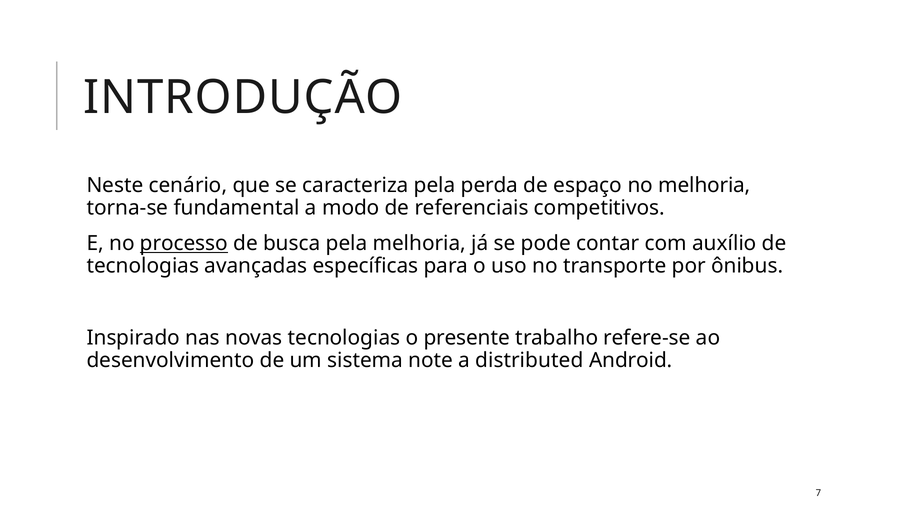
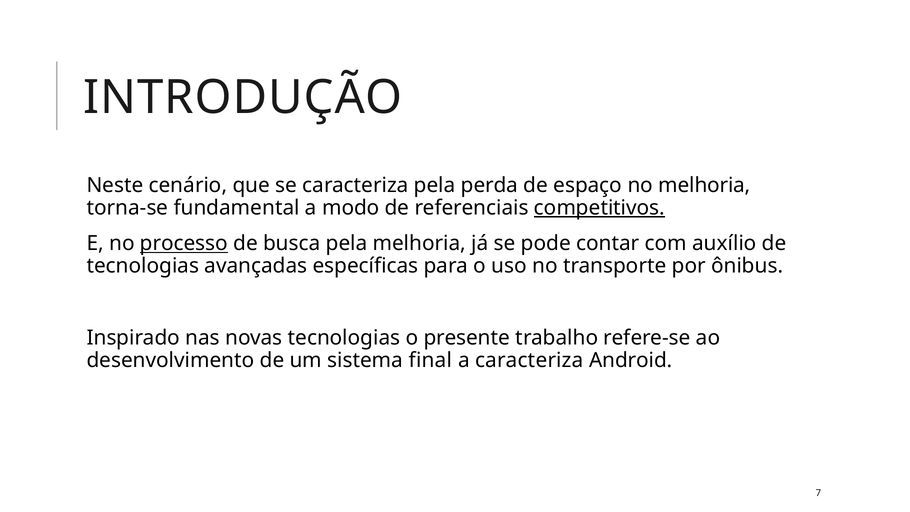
competitivos underline: none -> present (599, 208)
note: note -> final (430, 360)
a distributed: distributed -> caracteriza (529, 360)
